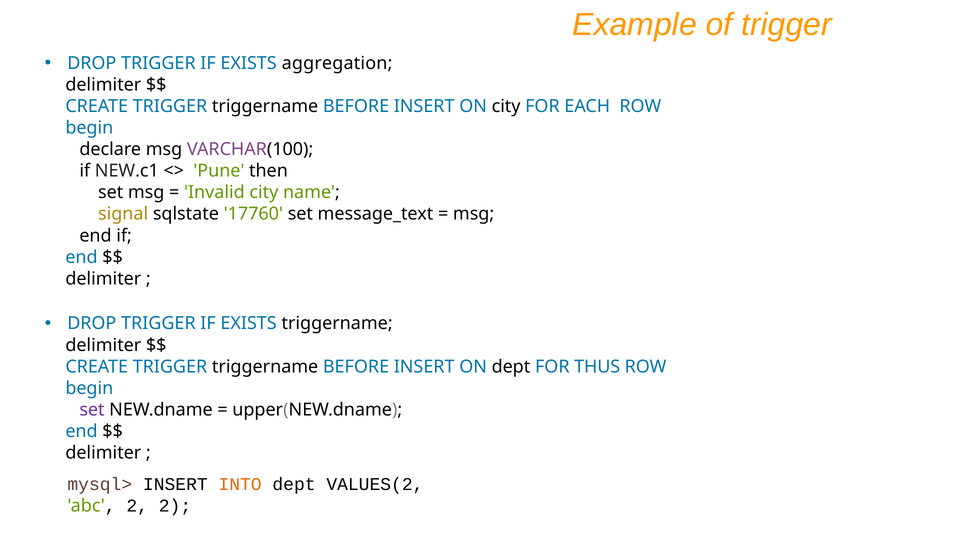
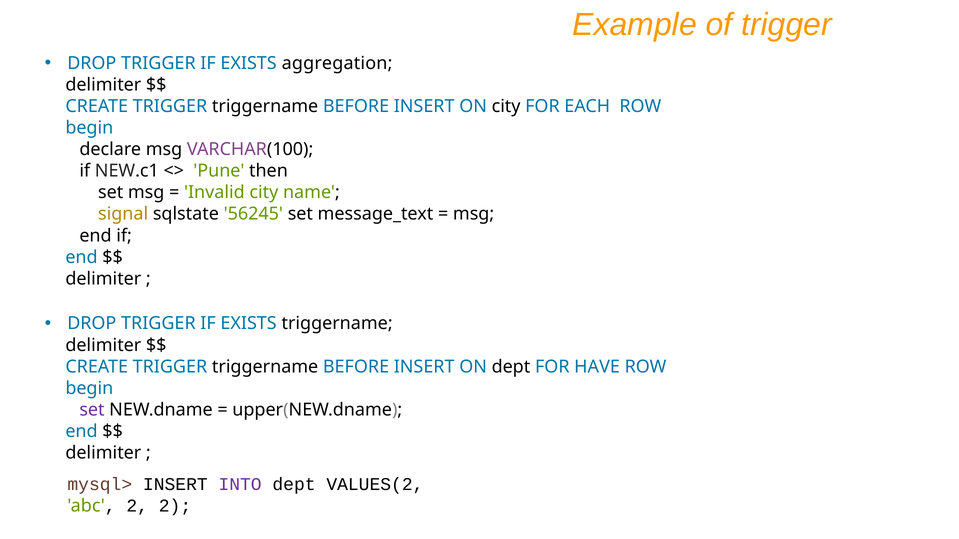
17760: 17760 -> 56245 (253, 214)
THUS: THUS -> HAVE (597, 367)
INTO colour: orange -> purple (240, 485)
